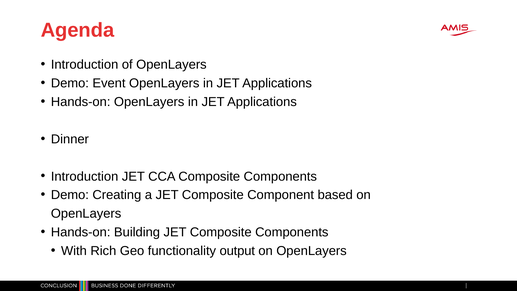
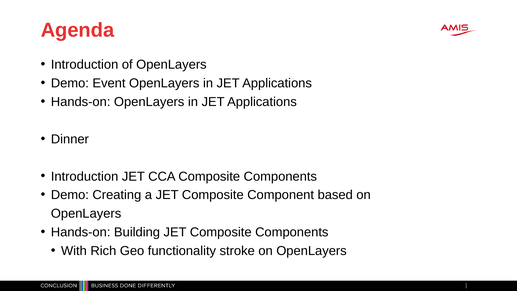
output: output -> stroke (237, 251)
